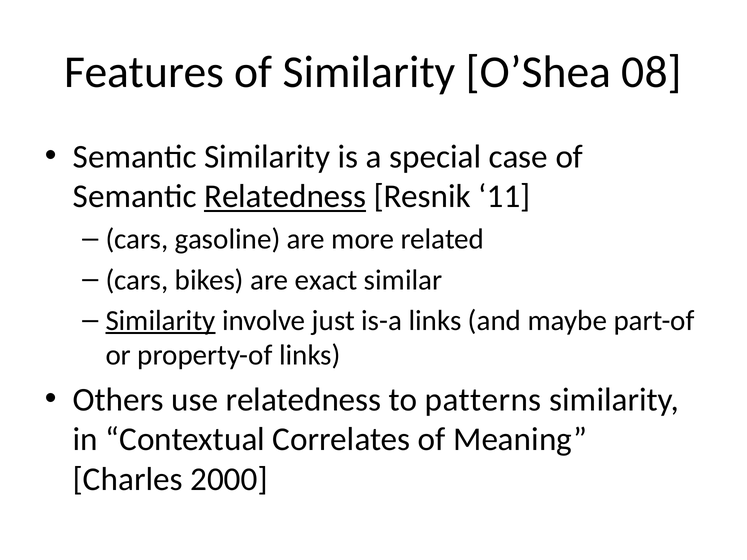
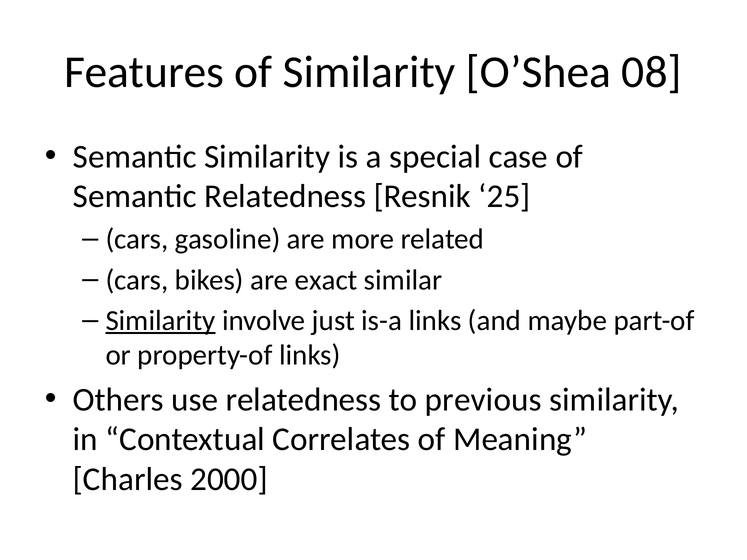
Relatedness underline: present -> none (285, 197)
11: 11 -> 25 (504, 197)
patterns: patterns -> previous (483, 400)
